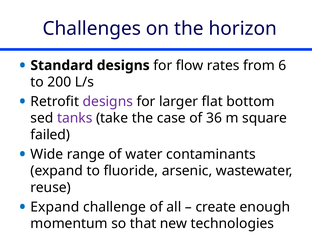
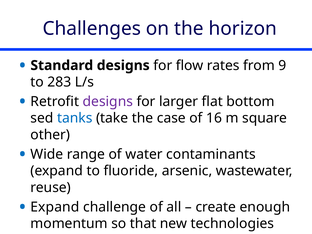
6: 6 -> 9 (282, 65)
200: 200 -> 283 (59, 82)
tanks colour: purple -> blue (75, 118)
36: 36 -> 16 (214, 118)
failed: failed -> other (50, 135)
